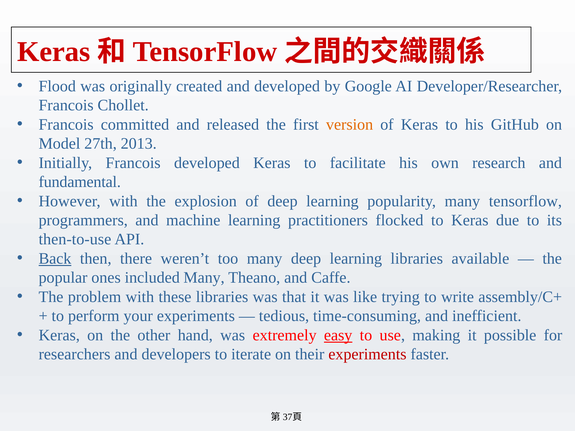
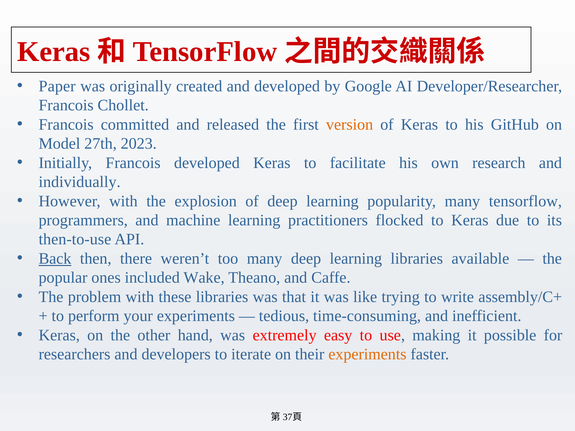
Flood: Flood -> Paper (57, 86)
2013: 2013 -> 2023 (139, 144)
fundamental: fundamental -> individually (80, 182)
included Many: Many -> Wake (204, 278)
easy underline: present -> none (338, 335)
experiments colour: red -> orange (367, 355)
